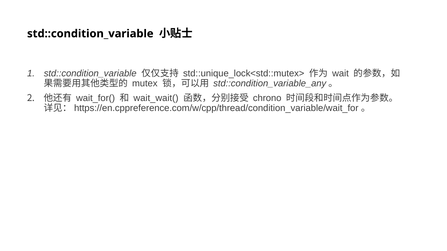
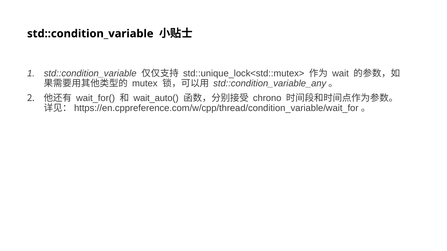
wait_wait(: wait_wait( -> wait_auto( (156, 98)
